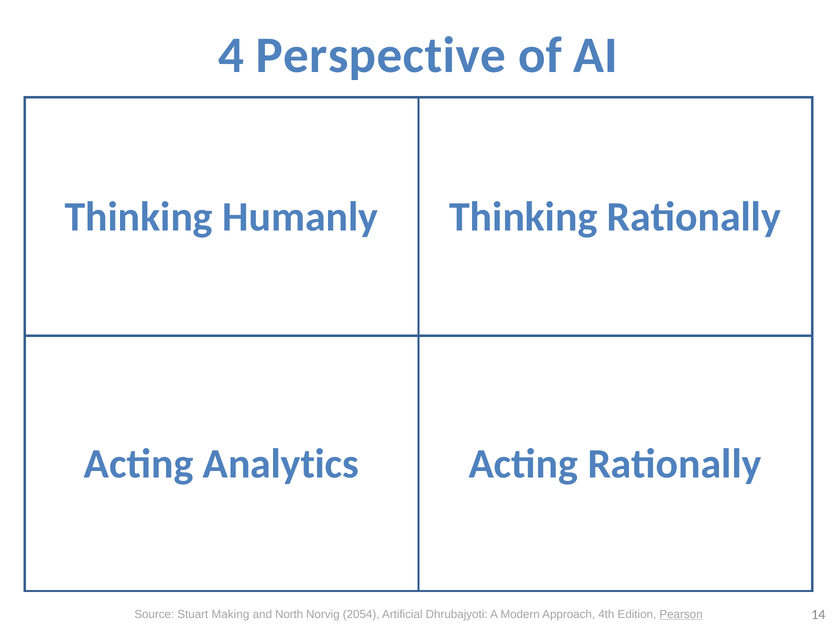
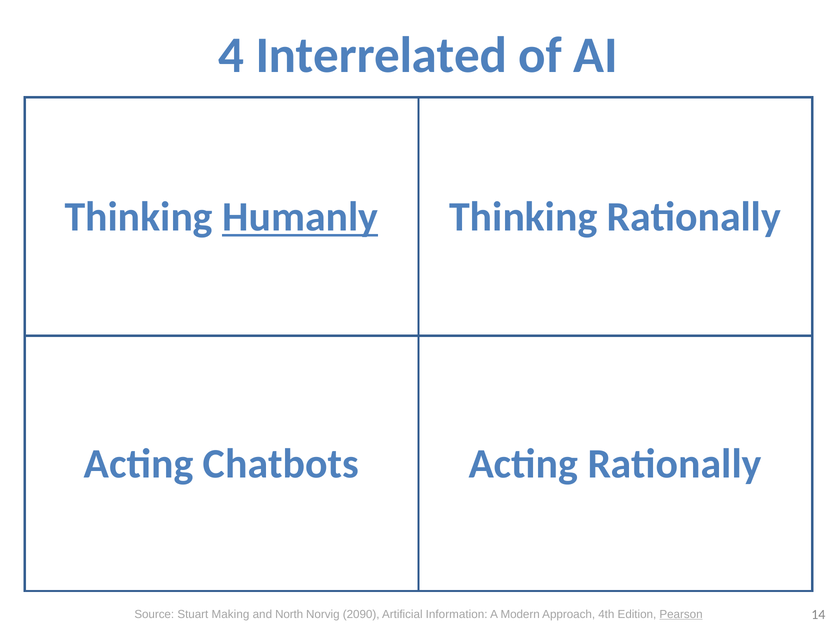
Perspective: Perspective -> Interrelated (381, 55)
Humanly underline: none -> present (300, 217)
Analytics: Analytics -> Chatbots (281, 464)
2054: 2054 -> 2090 (361, 614)
Dhrubajyoti: Dhrubajyoti -> Information (457, 614)
